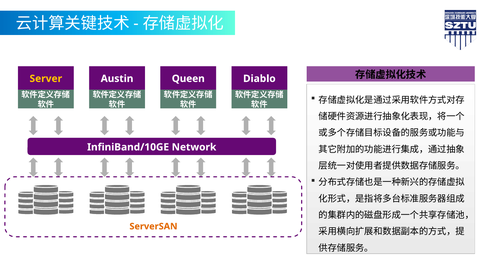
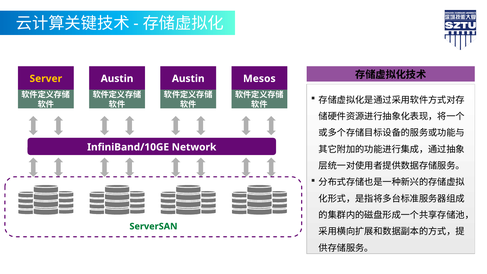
Queen: Queen -> Austin (188, 79)
Diablo: Diablo -> Mesos (259, 79)
ServerSAN colour: orange -> green (153, 226)
